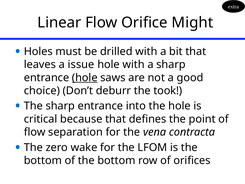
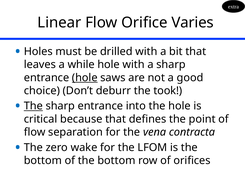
Might: Might -> Varies (193, 22)
issue: issue -> while (81, 64)
The underline: none -> present (33, 106)
